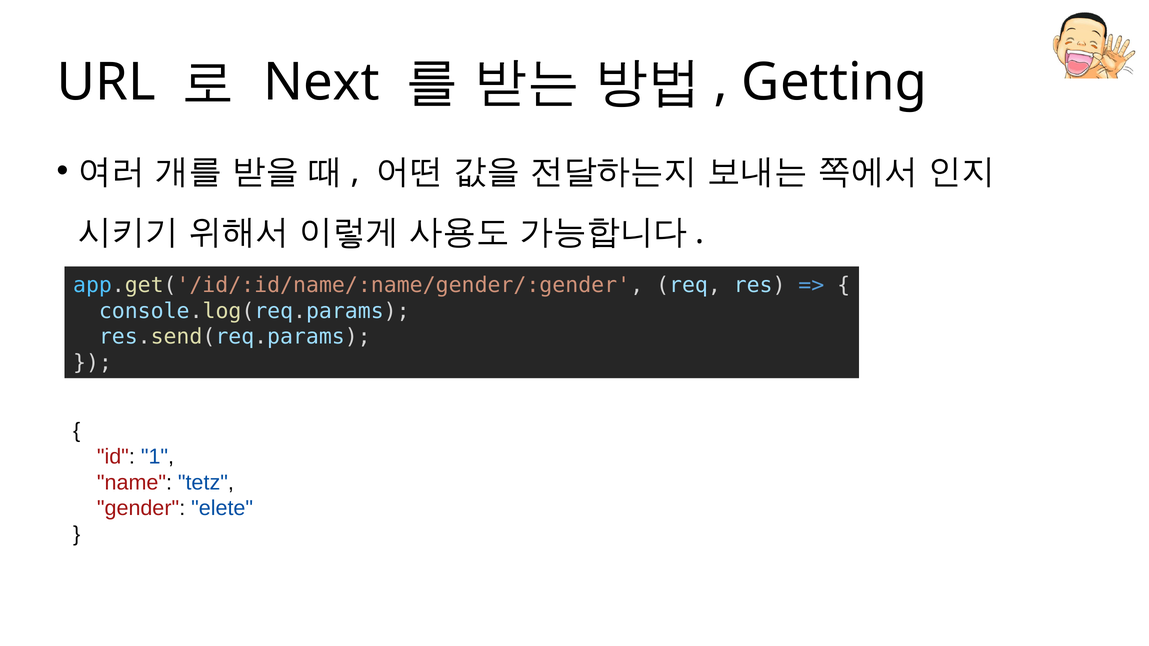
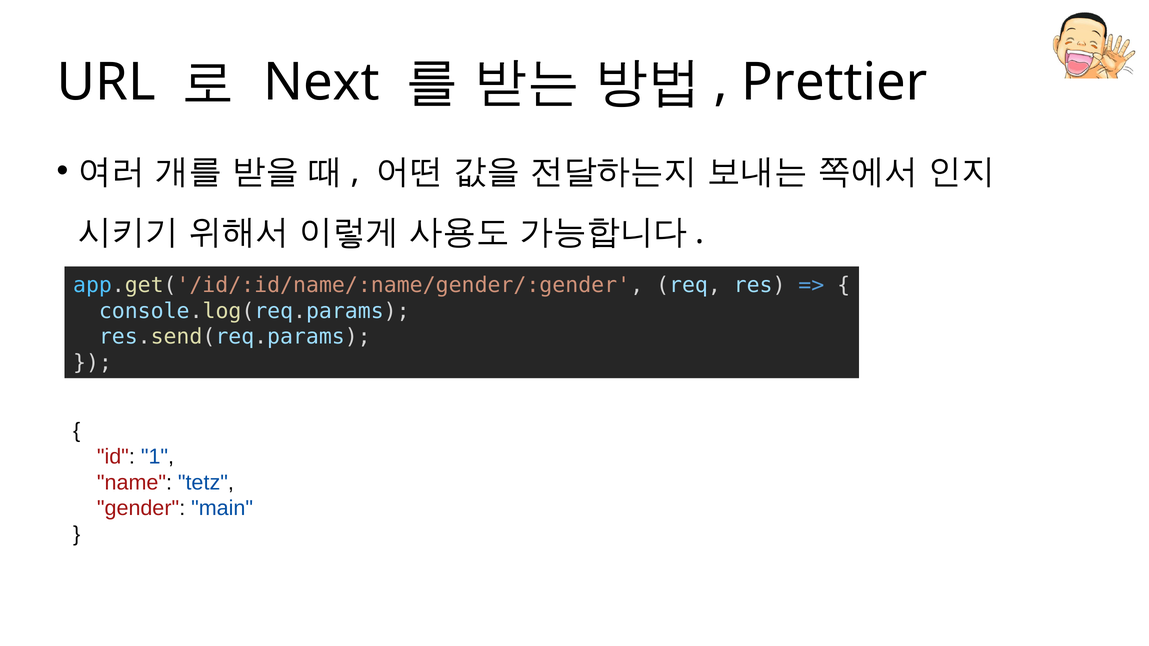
Getting: Getting -> Prettier (835, 82)
elete: elete -> main (222, 509)
